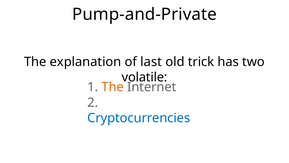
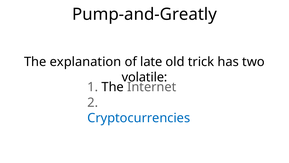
Pump-and-Private: Pump-and-Private -> Pump-and-Greatly (145, 14)
last: last -> late (151, 62)
The colour: orange -> black (113, 87)
